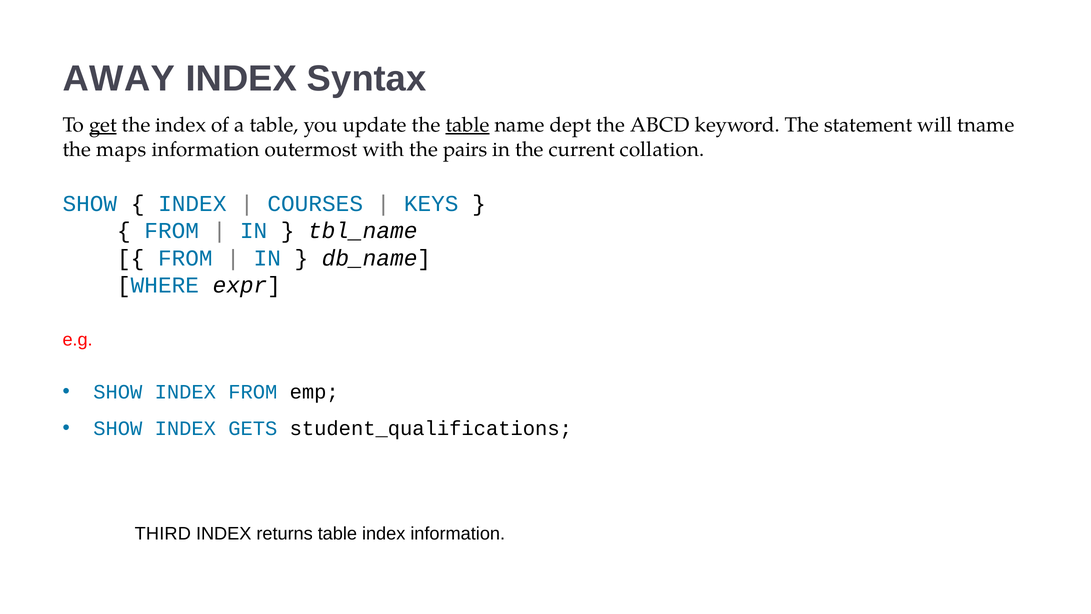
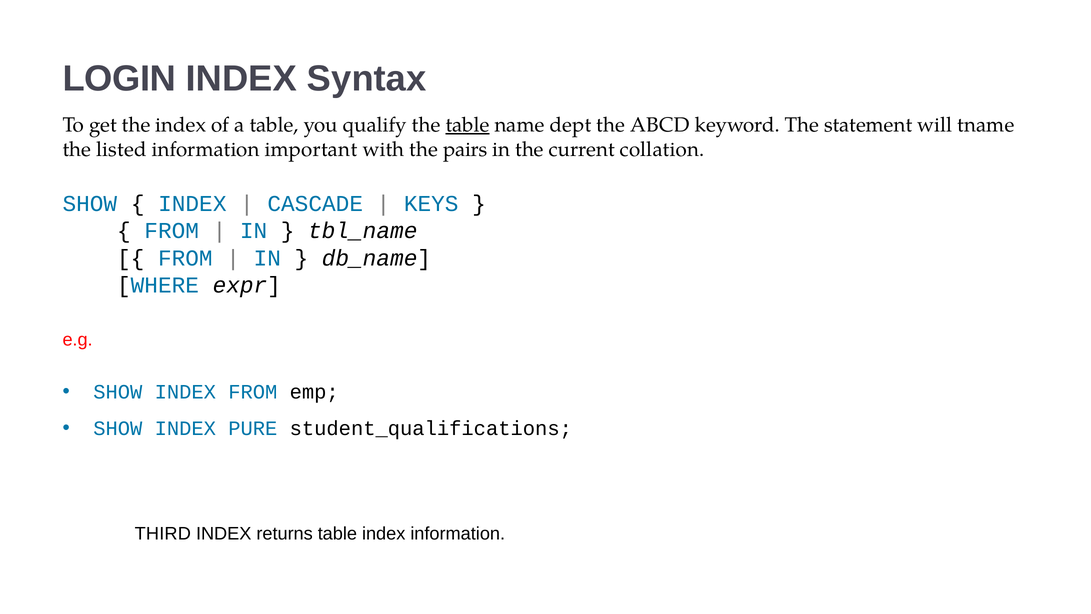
AWAY: AWAY -> LOGIN (119, 79)
get underline: present -> none (103, 125)
update: update -> qualify (375, 125)
maps: maps -> listed (121, 149)
outermost: outermost -> important (311, 149)
COURSES: COURSES -> CASCADE (315, 203)
GETS: GETS -> PURE (253, 428)
